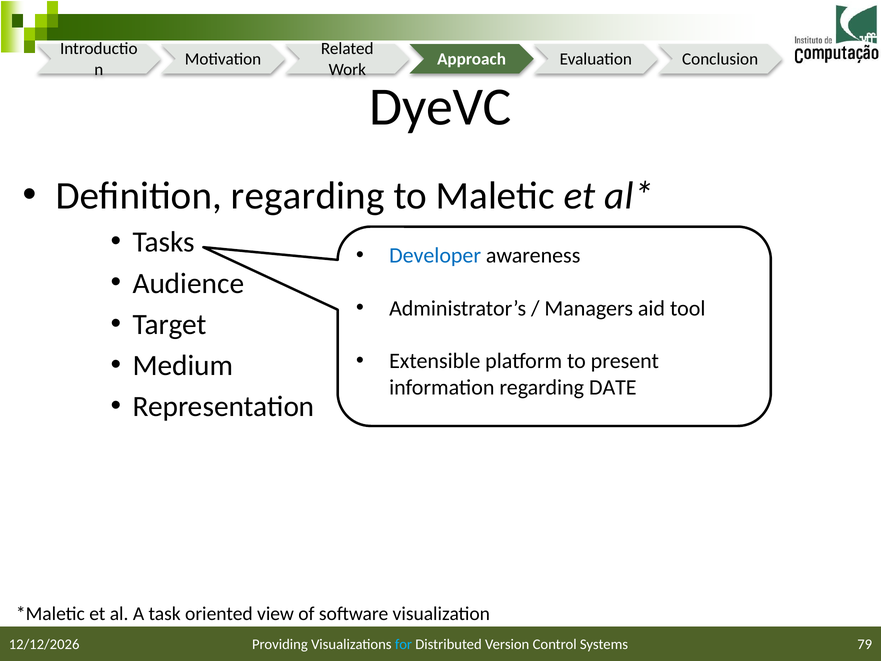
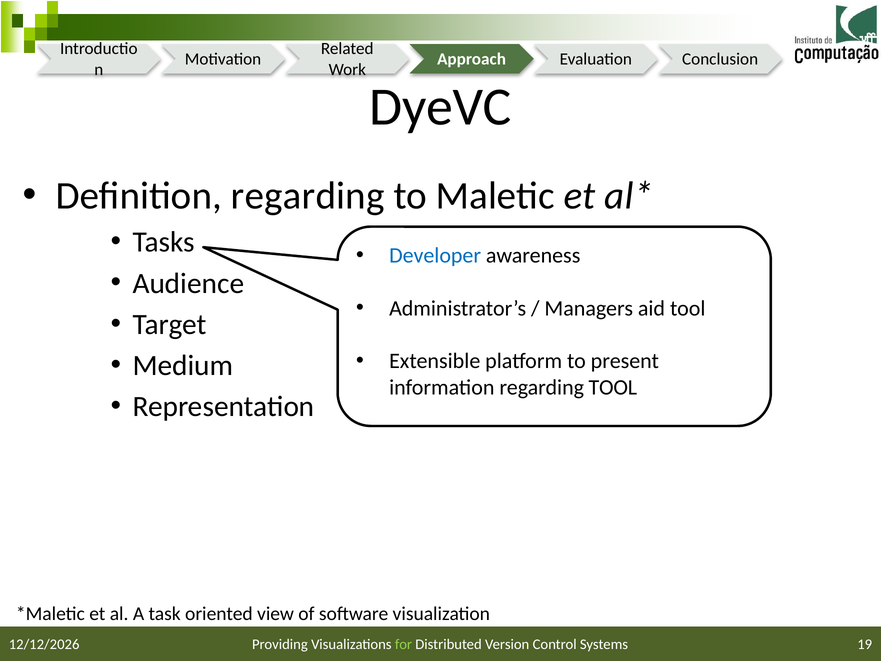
regarding DATE: DATE -> TOOL (613, 388)
for colour: light blue -> light green (404, 644)
79: 79 -> 19 (865, 644)
